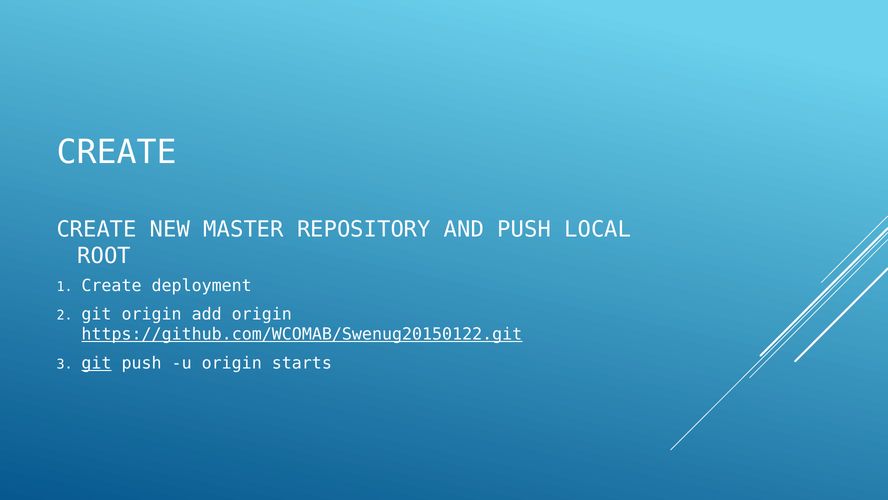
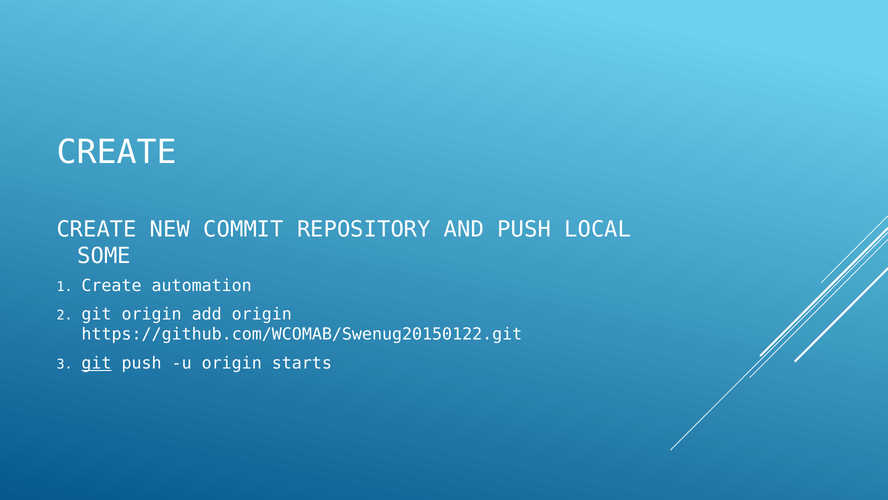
MASTER: MASTER -> COMMIT (244, 229)
ROOT: ROOT -> SOME (104, 256)
deployment: deployment -> automation (202, 285)
https://github.com/WCOMAB/Swenug20150122.git underline: present -> none (302, 334)
